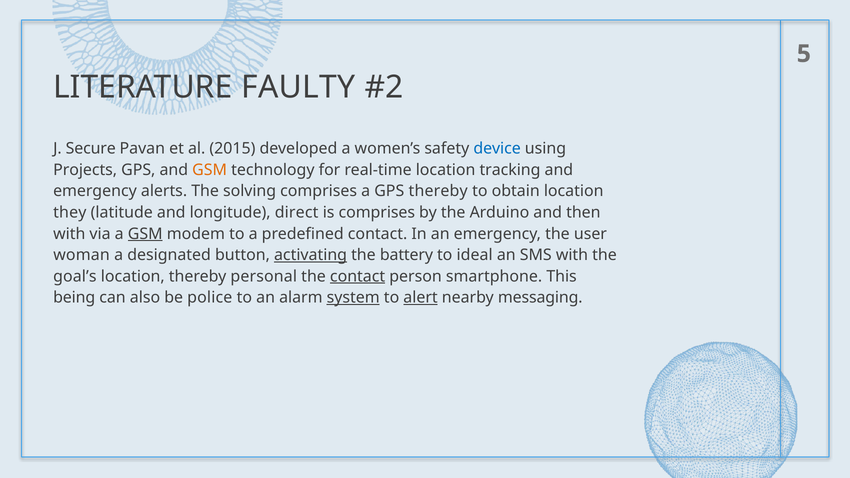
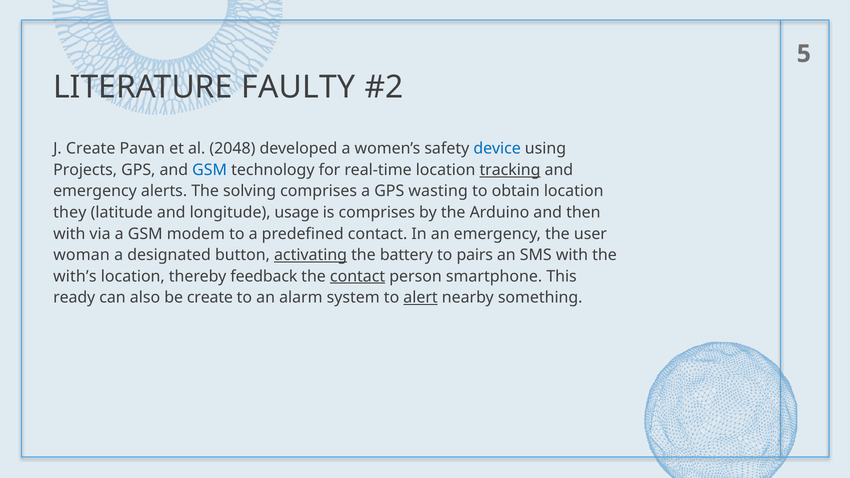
J Secure: Secure -> Create (91, 149)
2015: 2015 -> 2048 (232, 149)
GSM colour: orange -> blue (210, 170)
tracking underline: none -> present (510, 170)
GPS thereby: thereby -> wasting (438, 191)
direct: direct -> usage (297, 213)
GSM underline: present -> none (145, 234)
ideal: ideal -> pairs (475, 255)
goal’s: goal’s -> with’s (75, 276)
personal: personal -> feedback (264, 276)
being: being -> ready (74, 298)
be police: police -> create (210, 298)
system underline: present -> none (353, 298)
messaging: messaging -> something (540, 298)
